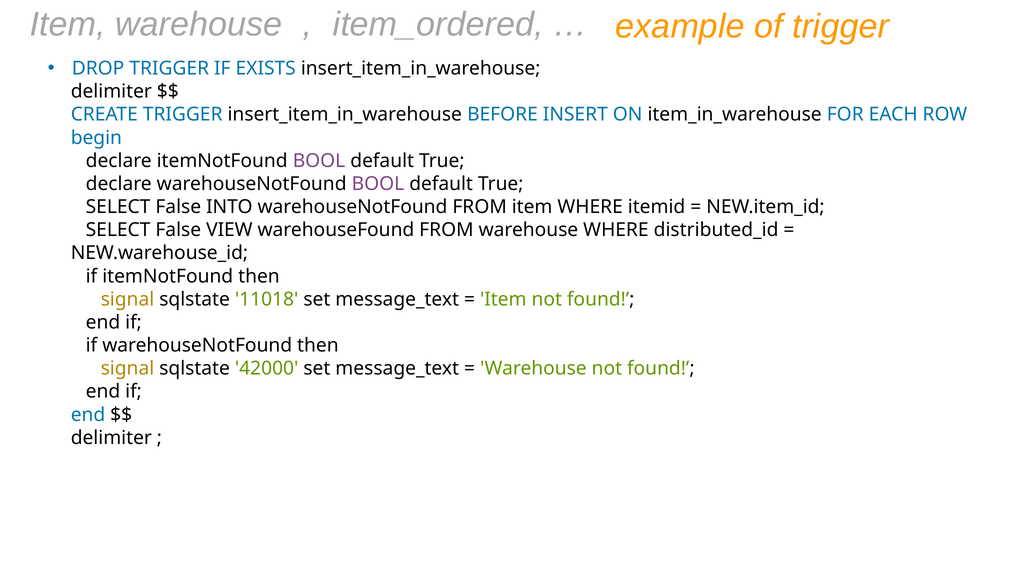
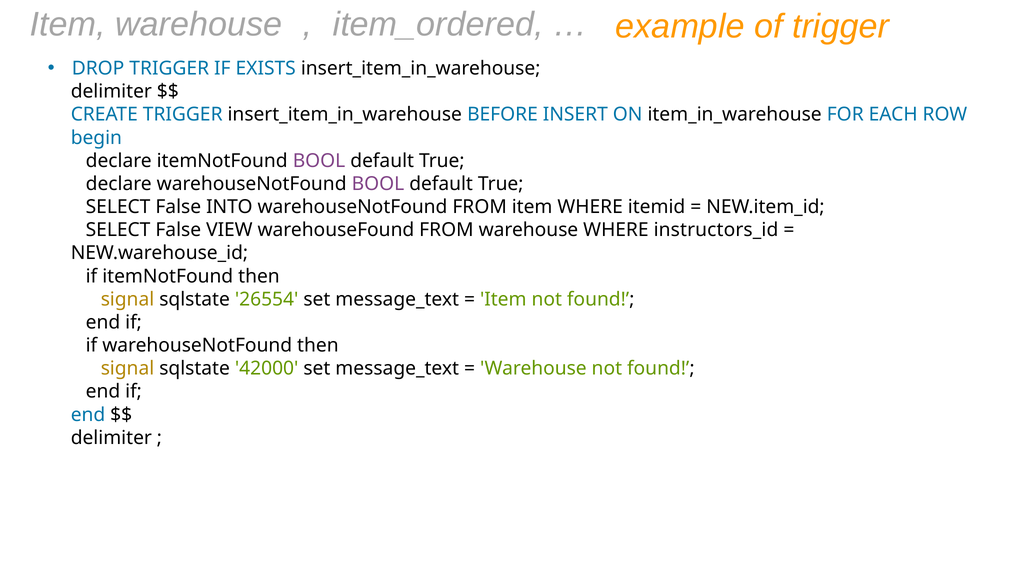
distributed_id: distributed_id -> instructors_id (716, 230)
11018: 11018 -> 26554 (267, 299)
